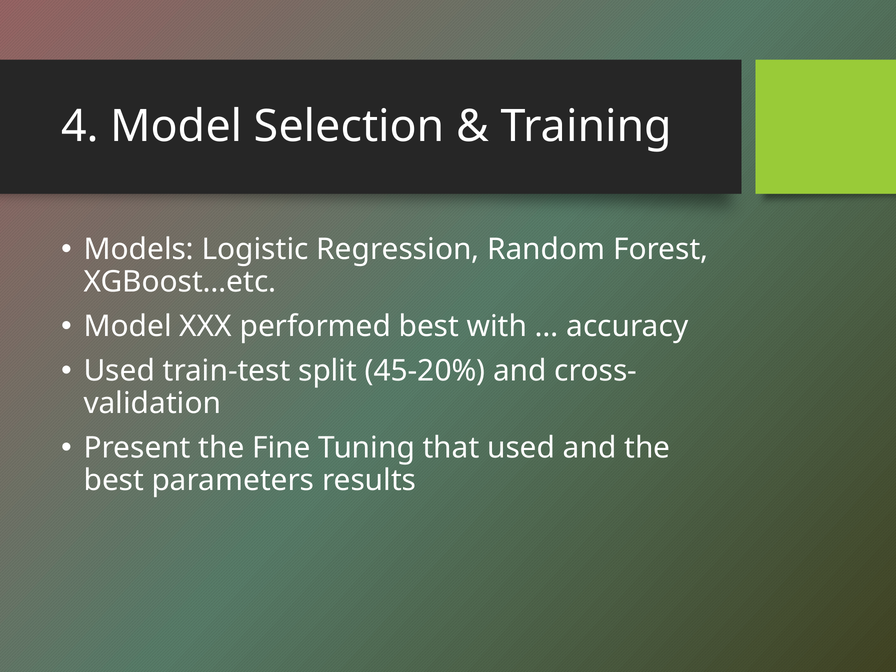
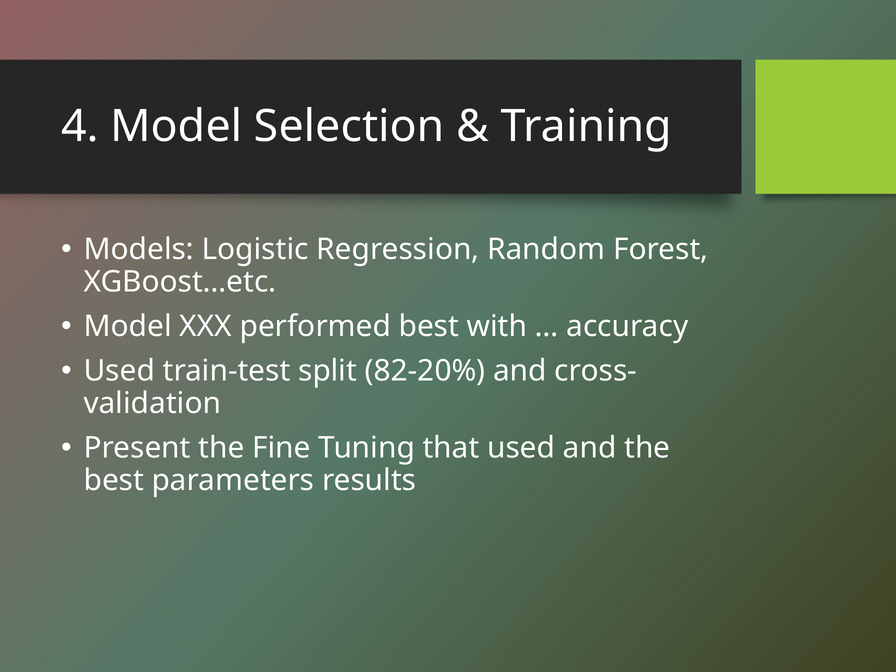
45-20%: 45-20% -> 82-20% (425, 371)
